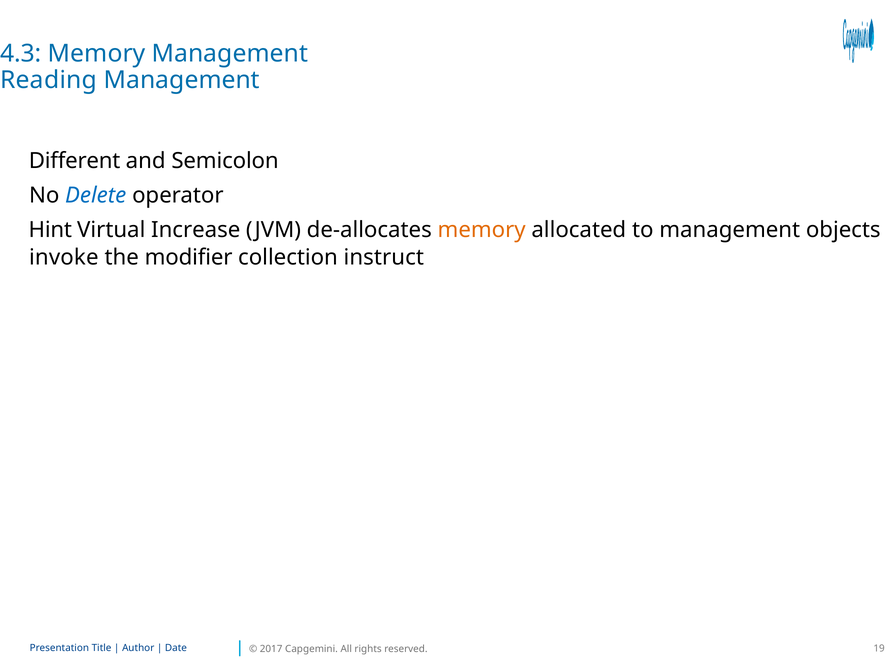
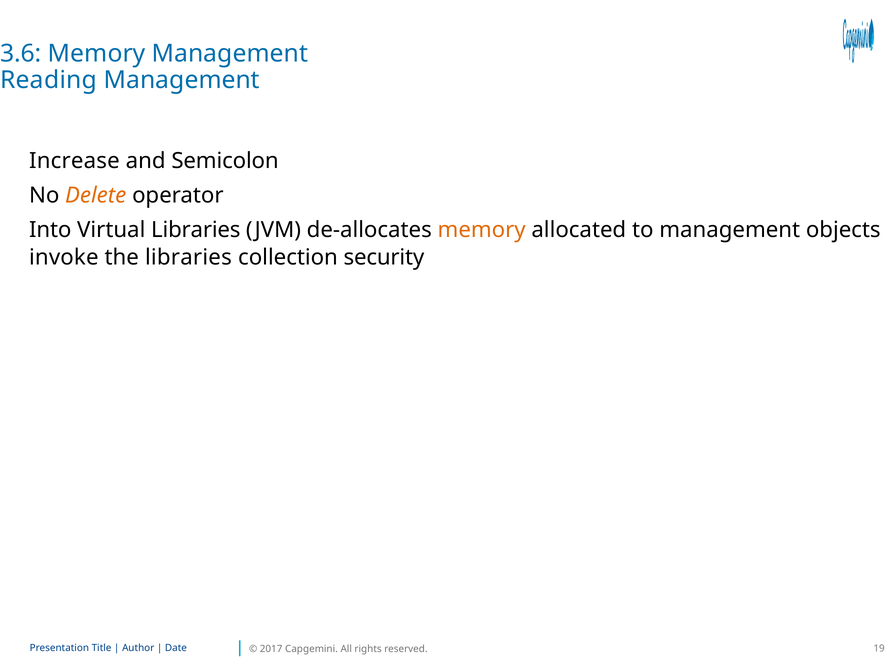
4.3: 4.3 -> 3.6 (21, 53)
Different: Different -> Increase (74, 161)
Delete colour: blue -> orange (96, 196)
Hint: Hint -> Into (50, 230)
Virtual Increase: Increase -> Libraries (196, 230)
the modifier: modifier -> libraries (188, 257)
instruct: instruct -> security (384, 257)
